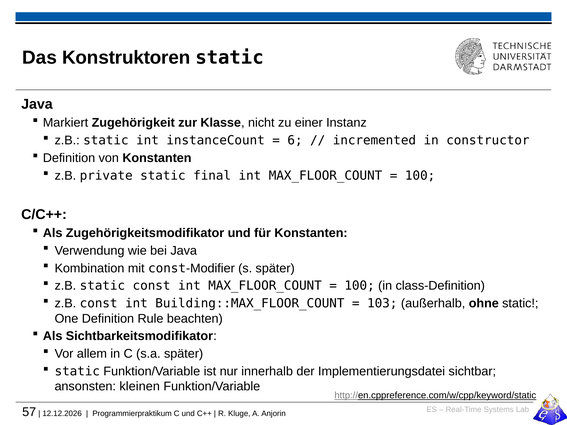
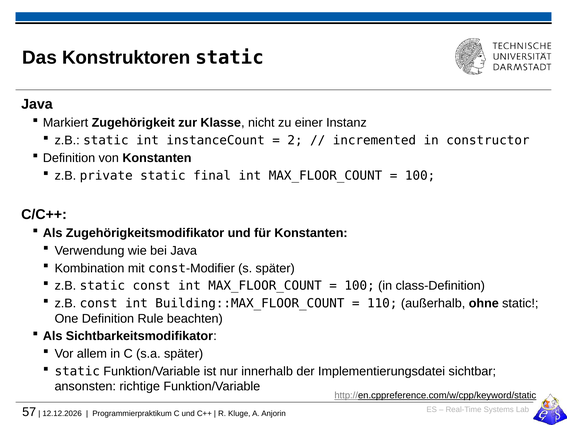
6: 6 -> 2 (295, 140)
103: 103 -> 110 (382, 304)
kleinen: kleinen -> richtige (140, 387)
